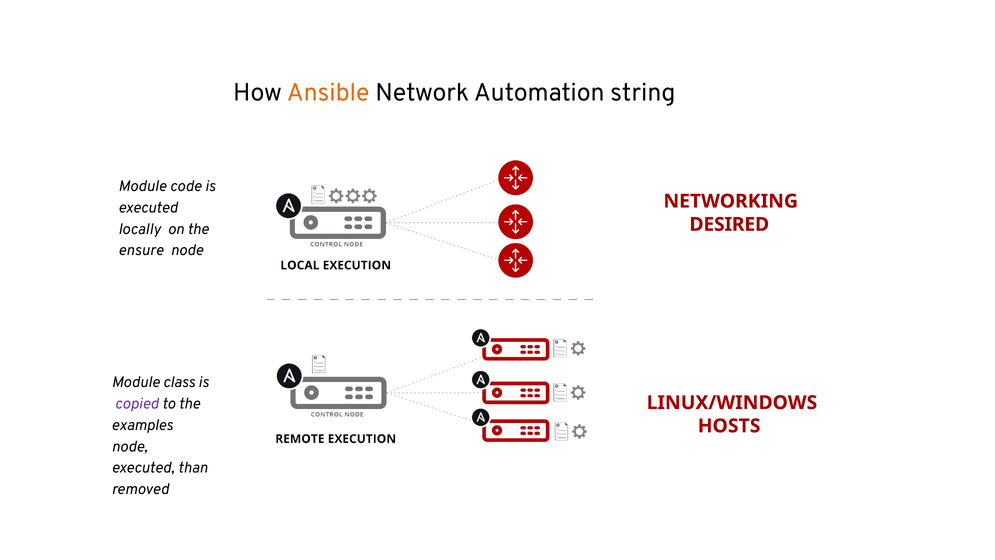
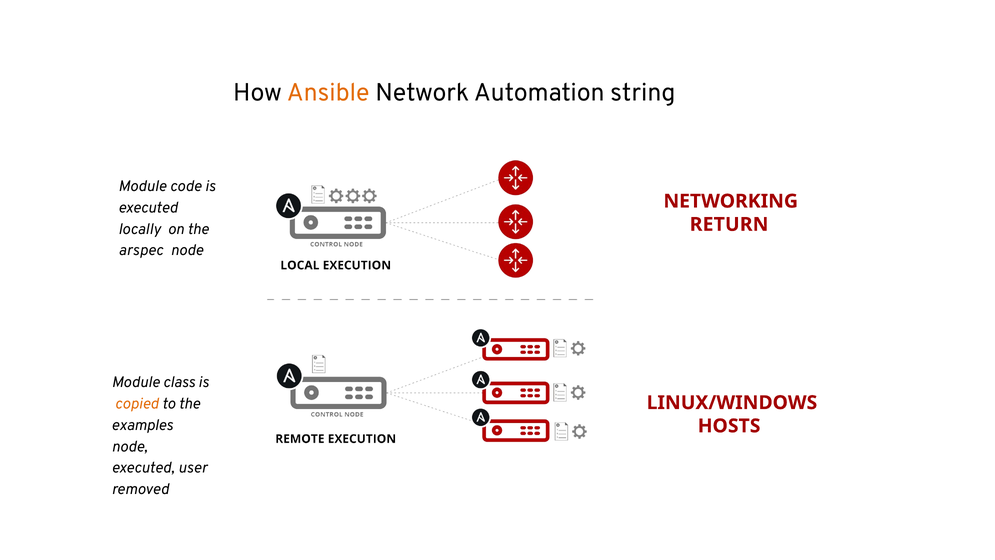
DESIRED: DESIRED -> RETURN (729, 224)
ensure: ensure -> arspec (141, 250)
copied colour: purple -> orange (137, 404)
than: than -> user (193, 468)
